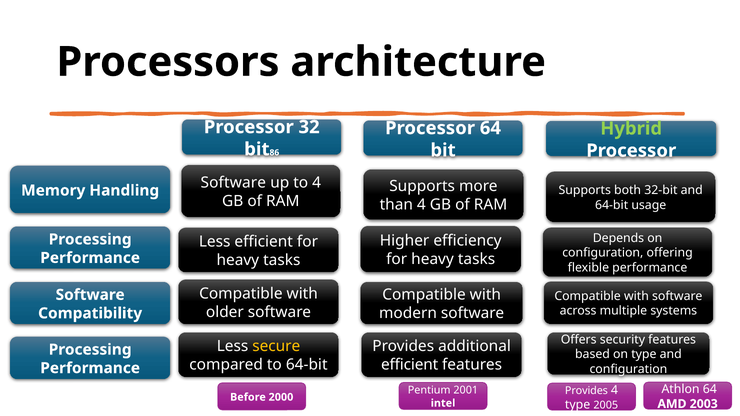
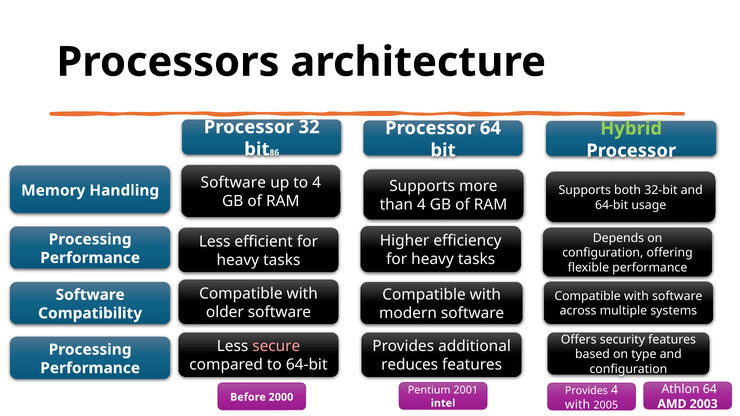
secure colour: yellow -> pink (276, 347)
efficient: efficient -> reduces (410, 365)
type: type -> with (578, 405)
